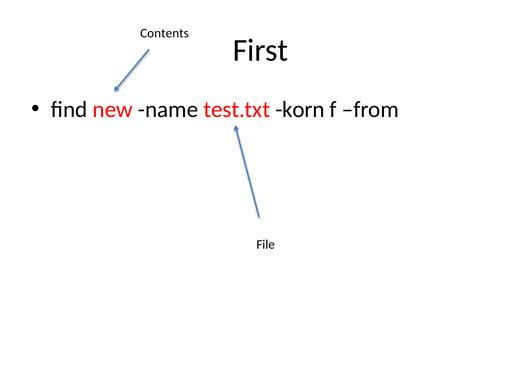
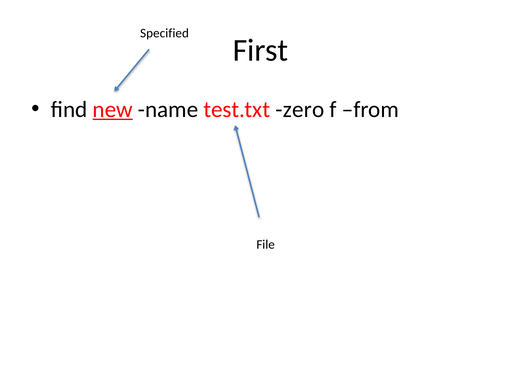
Contents: Contents -> Specified (165, 33)
new underline: none -> present (113, 109)
korn: korn -> zero (300, 109)
